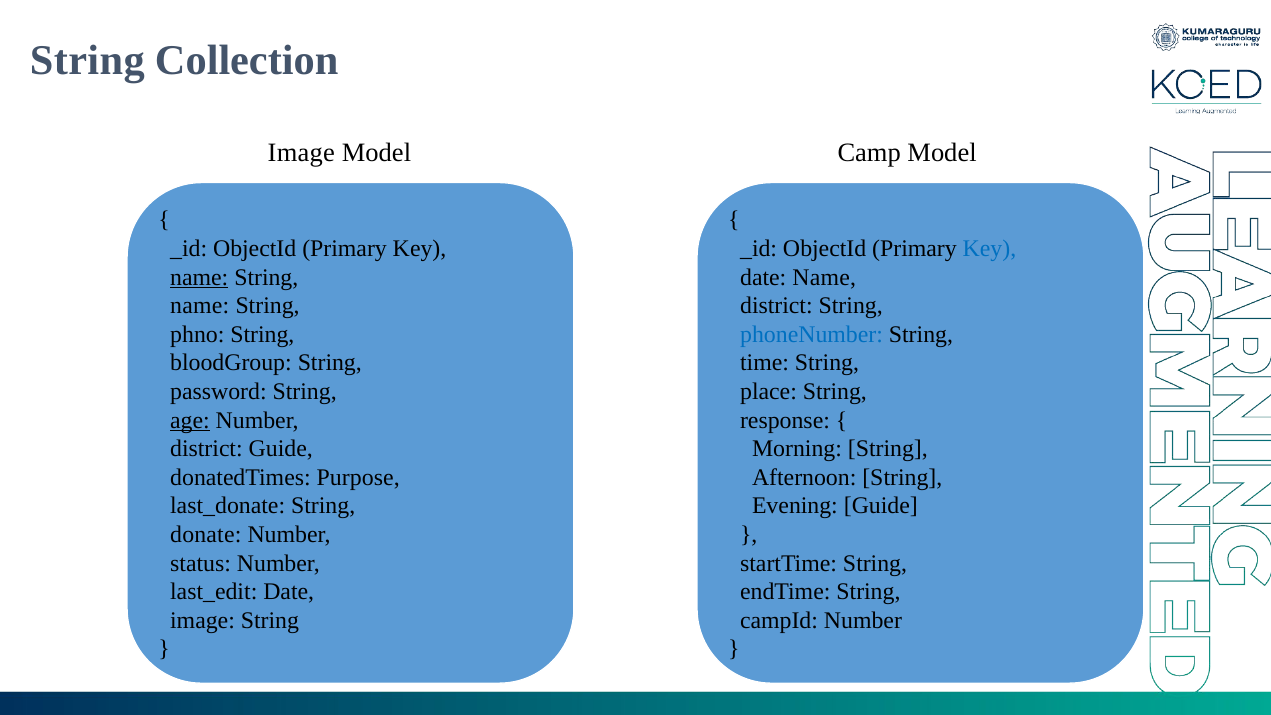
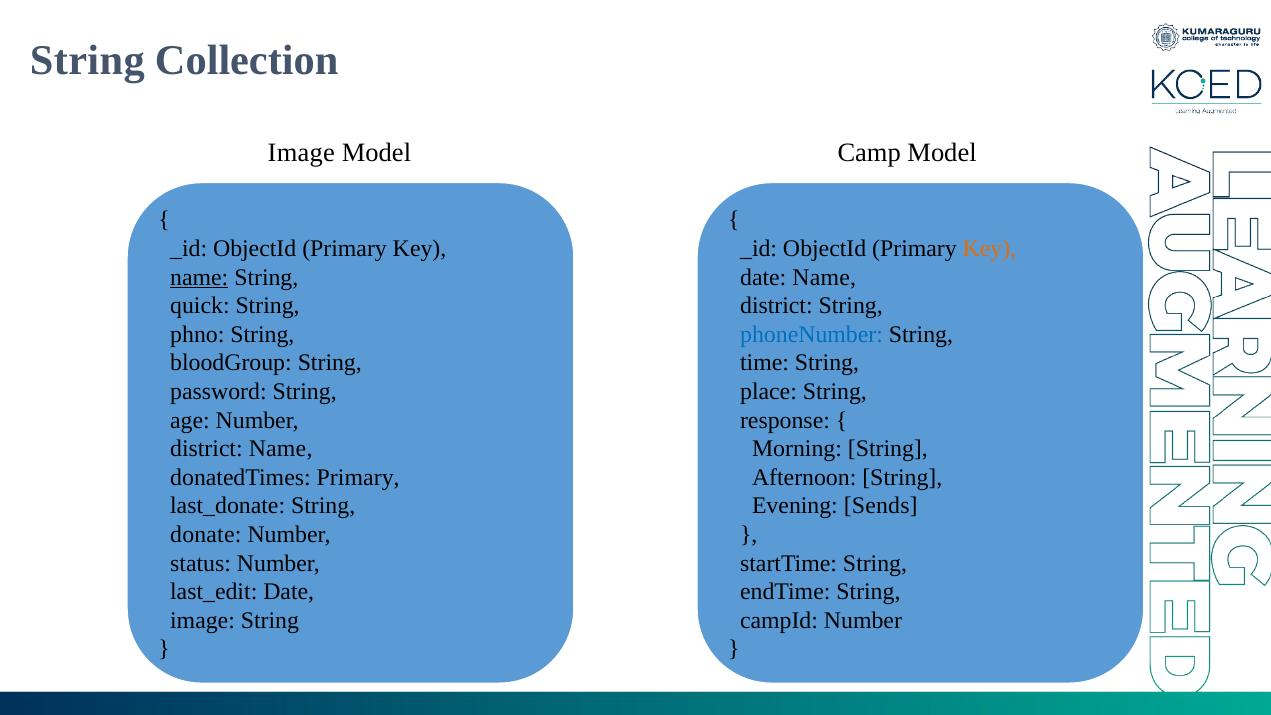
Key colour: blue -> orange (989, 249)
name: name -> quick (200, 306)
age underline: present -> none (190, 420)
district Guide: Guide -> Name (281, 449)
donatedTimes Purpose: Purpose -> Primary (358, 477)
Evening Guide: Guide -> Sends (881, 506)
